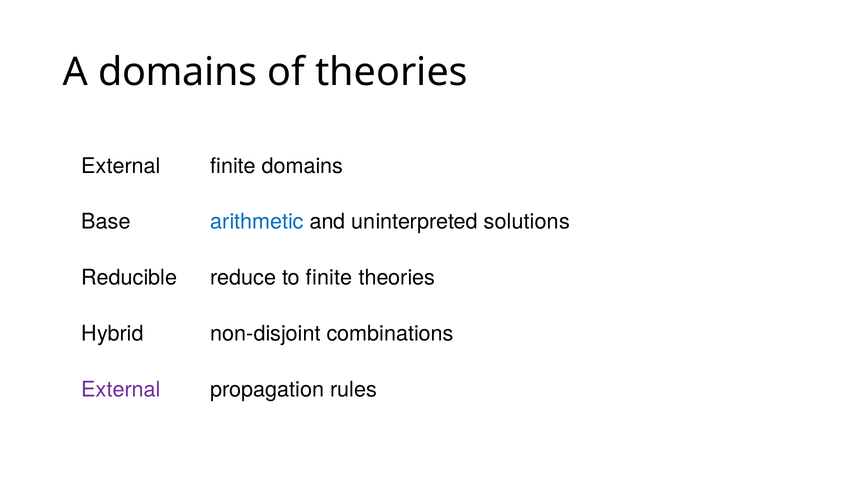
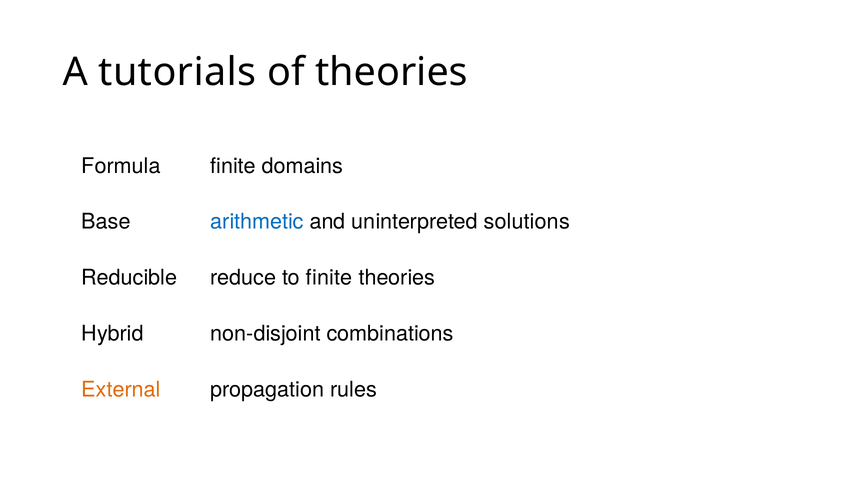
A domains: domains -> tutorials (177, 72)
External: External -> Formula (121, 166)
External colour: purple -> orange (121, 390)
